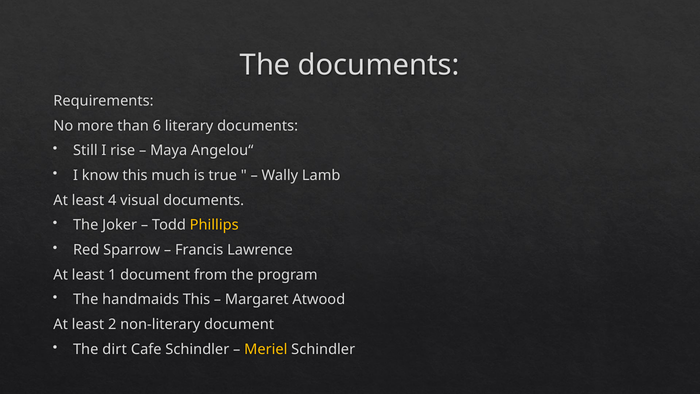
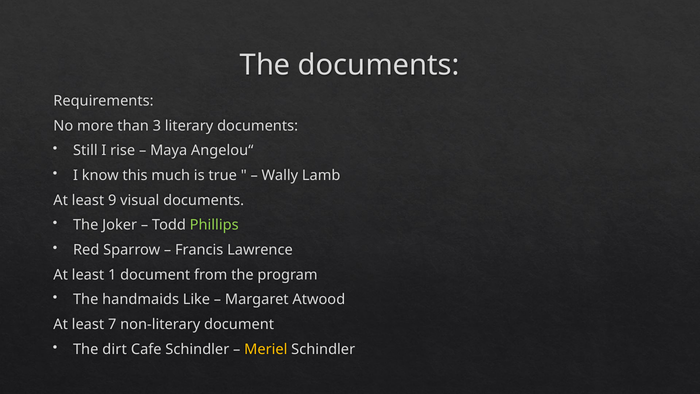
6: 6 -> 3 (157, 126)
4: 4 -> 9 (112, 200)
Phillips colour: yellow -> light green (214, 225)
handmaids This: This -> Like (196, 299)
2: 2 -> 7 (112, 324)
